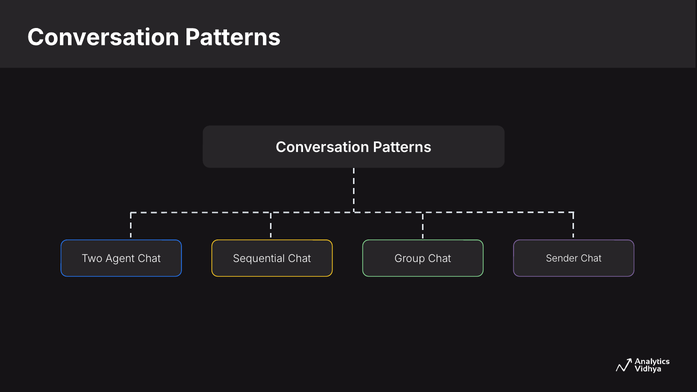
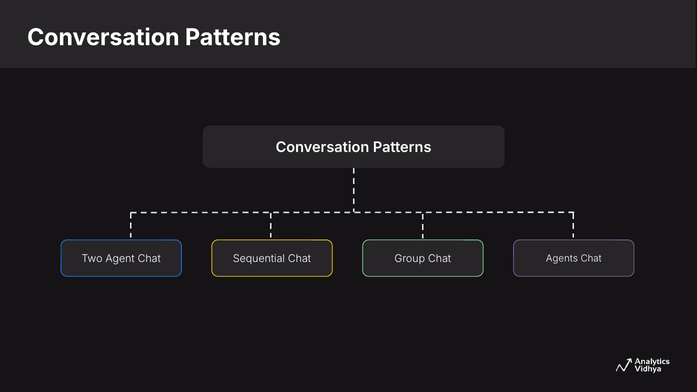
Sender: Sender -> Agents (562, 259)
